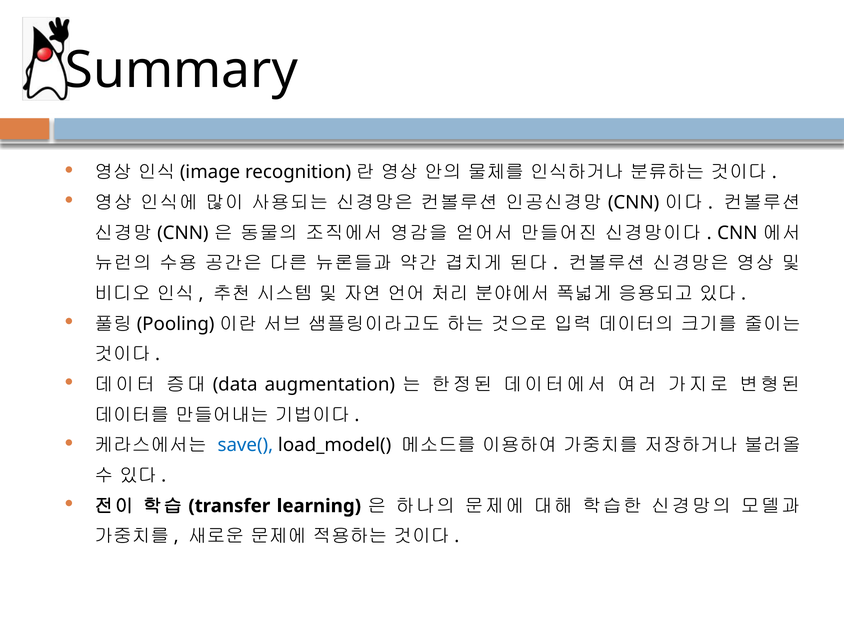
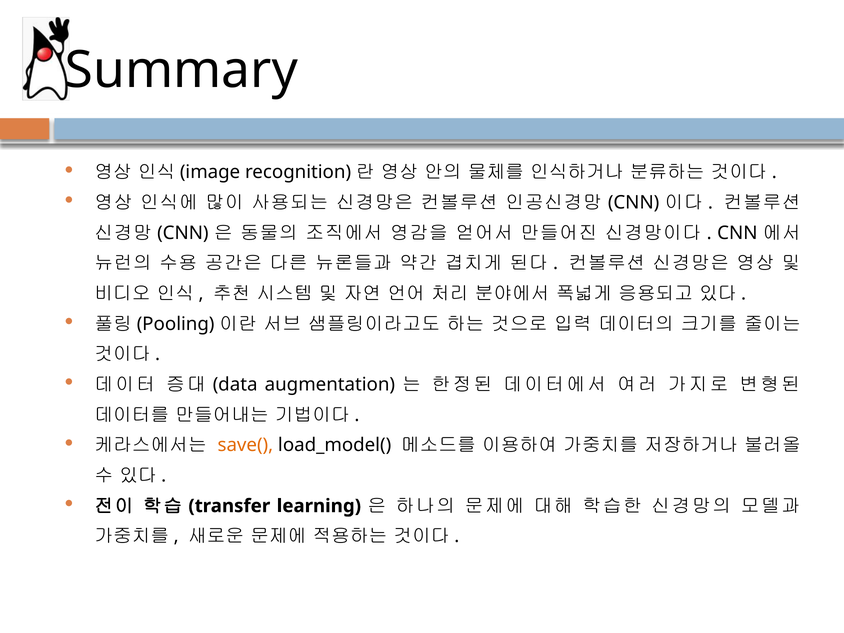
save( colour: blue -> orange (245, 445)
